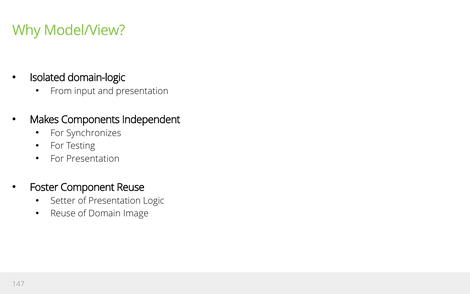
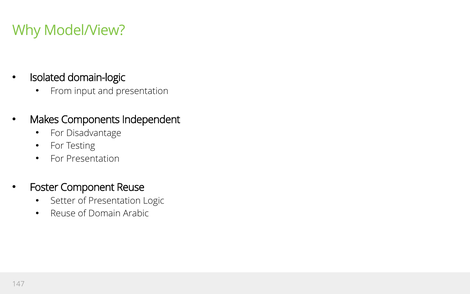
Synchronizes: Synchronizes -> Disadvantage (94, 133)
Image: Image -> Arabic (136, 213)
